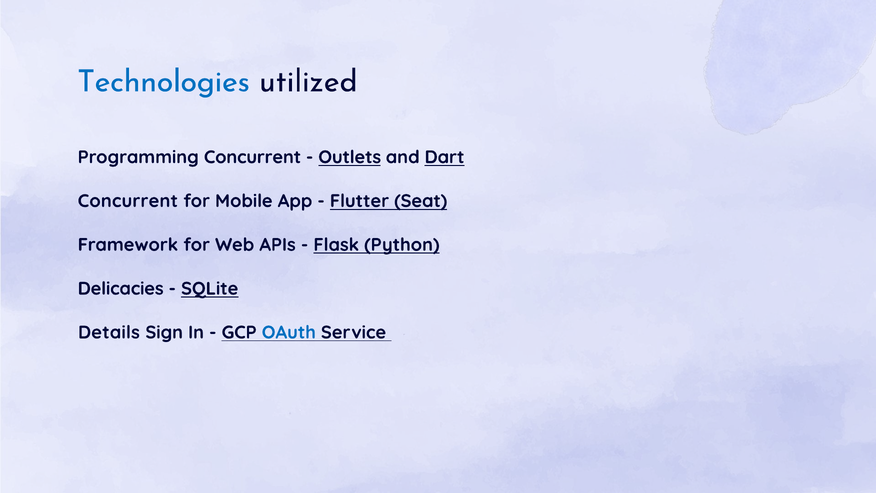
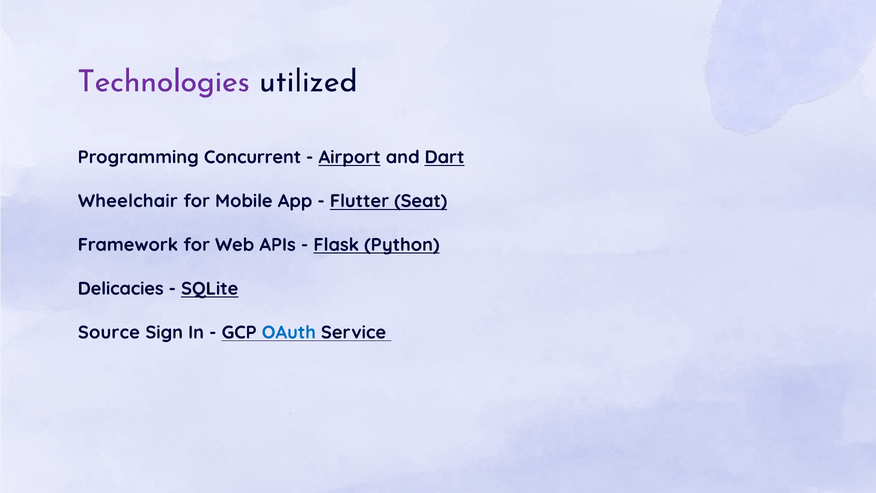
Technologies colour: blue -> purple (164, 81)
Outlets: Outlets -> Airport (350, 157)
Concurrent: Concurrent -> Wheelchair (128, 201)
Details: Details -> Source (109, 332)
